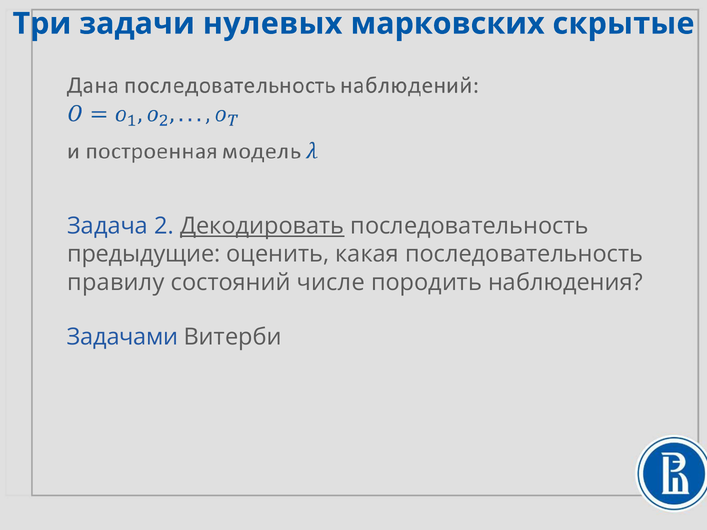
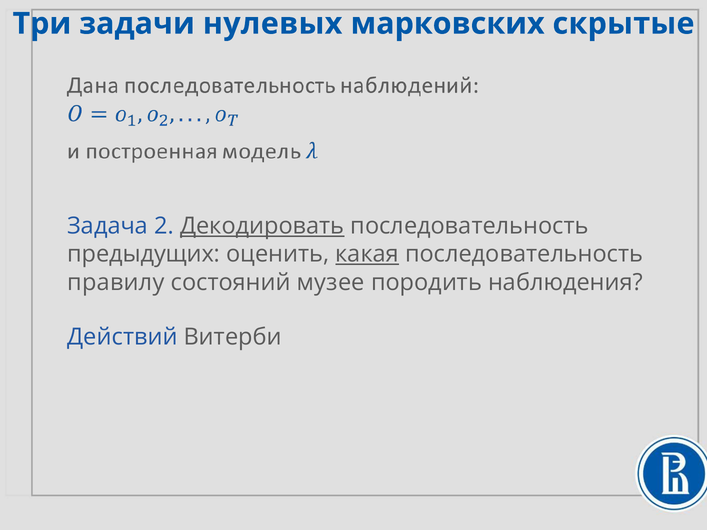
предыдущие: предыдущие -> предыдущих (144, 254)
какая underline: none -> present (367, 254)
числе: числе -> музее (331, 283)
Задачами: Задачами -> Действий (122, 337)
